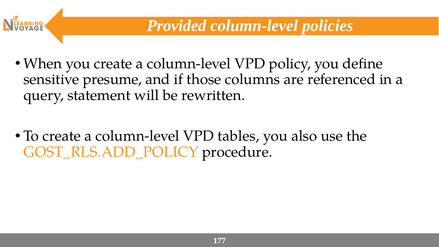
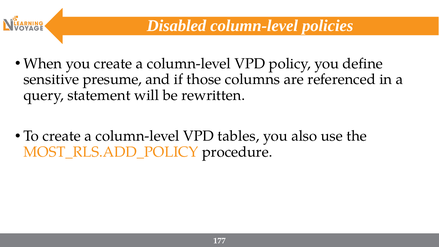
Provided: Provided -> Disabled (176, 26)
GOST_RLS.ADD_POLICY: GOST_RLS.ADD_POLICY -> MOST_RLS.ADD_POLICY (111, 152)
